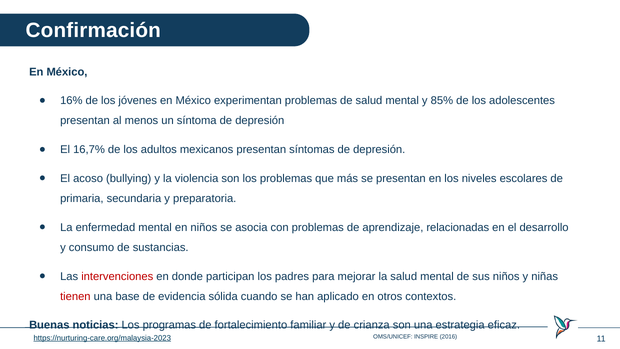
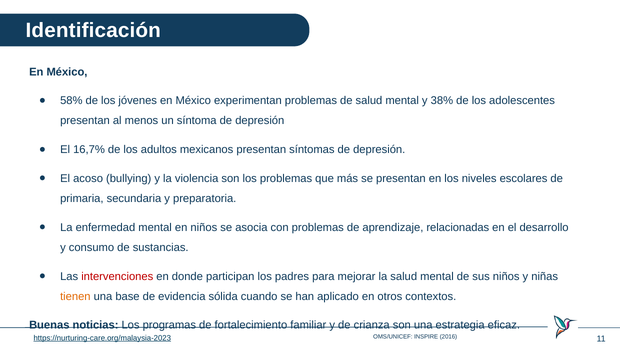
Confirmación: Confirmación -> Identificación (93, 30)
16%: 16% -> 58% (71, 101)
85%: 85% -> 38% (442, 101)
tienen colour: red -> orange (75, 296)
